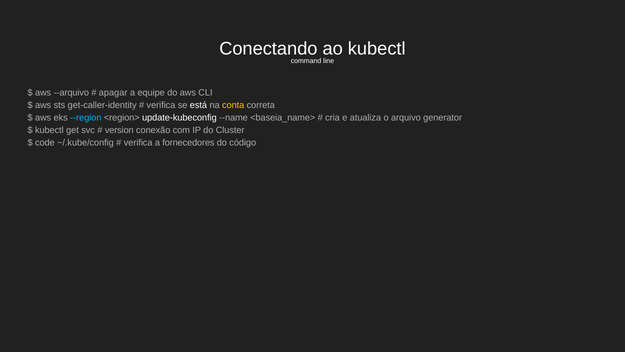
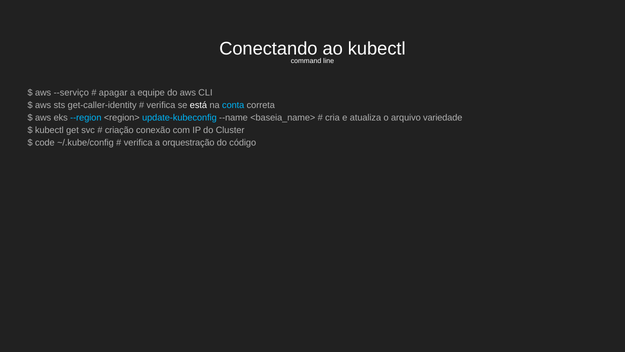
--arquivo: --arquivo -> --serviço (71, 93)
conta colour: yellow -> light blue (233, 105)
update-kubeconfig colour: white -> light blue (179, 118)
generator: generator -> variedade (443, 118)
version: version -> criação (119, 130)
fornecedores: fornecedores -> orquestração (188, 143)
